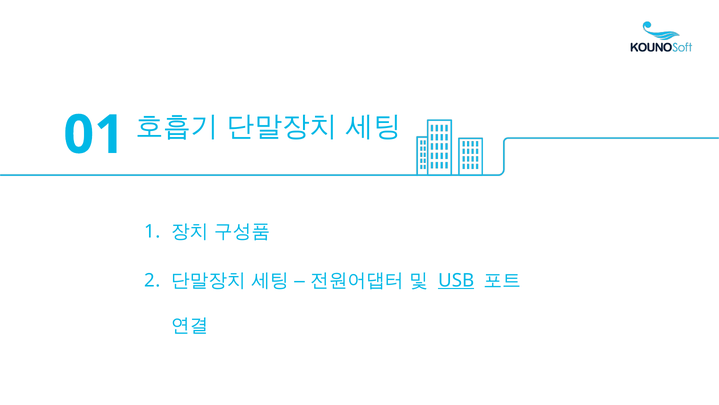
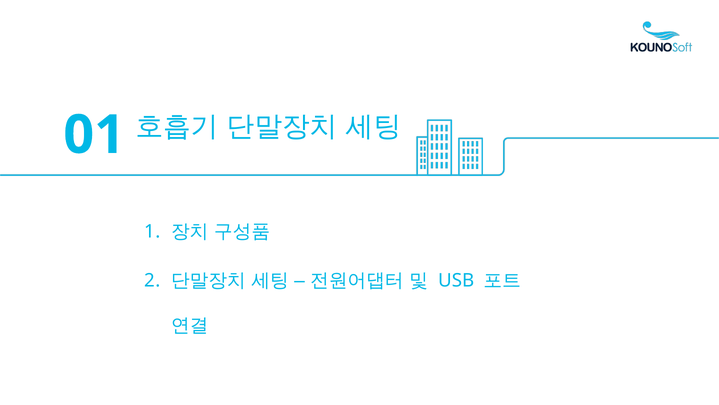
USB underline: present -> none (456, 280)
